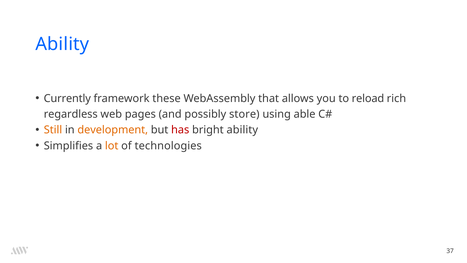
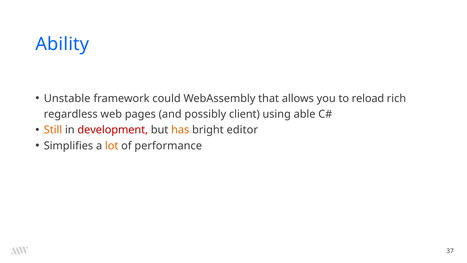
Currently: Currently -> Unstable (67, 98)
these: these -> could (167, 98)
store: store -> client (244, 114)
development colour: orange -> red (113, 130)
has colour: red -> orange (180, 130)
bright ability: ability -> editor (242, 130)
technologies: technologies -> performance (168, 146)
